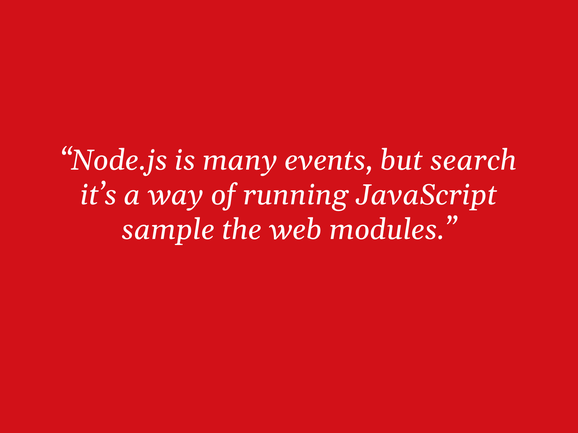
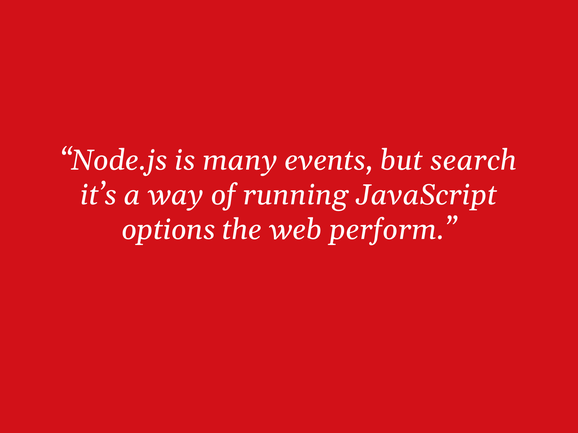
sample: sample -> options (168, 230)
modules: modules -> perform (392, 230)
